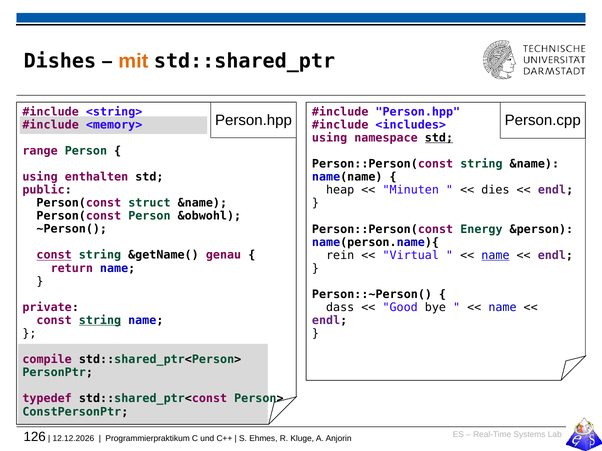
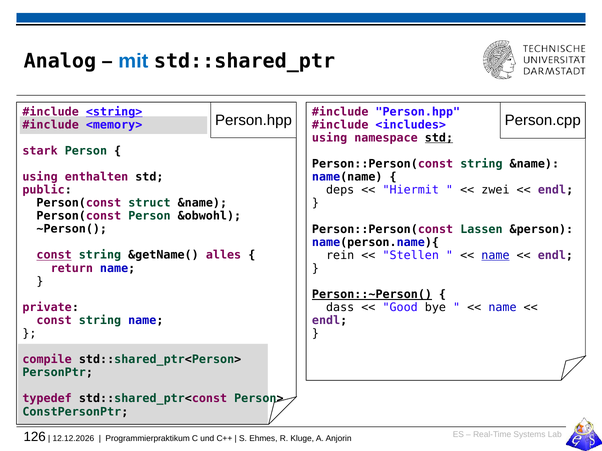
Dishes: Dishes -> Analog (60, 61)
mit colour: orange -> blue (133, 61)
<string> underline: none -> present (114, 112)
range: range -> stark (40, 151)
heap: heap -> deps (340, 190)
Minuten: Minuten -> Hiermit (411, 190)
dies: dies -> zwei (495, 190)
Energy: Energy -> Lassen (481, 229)
genau: genau -> alles (224, 255)
Virtual: Virtual -> Stellen (411, 256)
Person::~Person( underline: none -> present (372, 295)
string underline: present -> none (100, 321)
